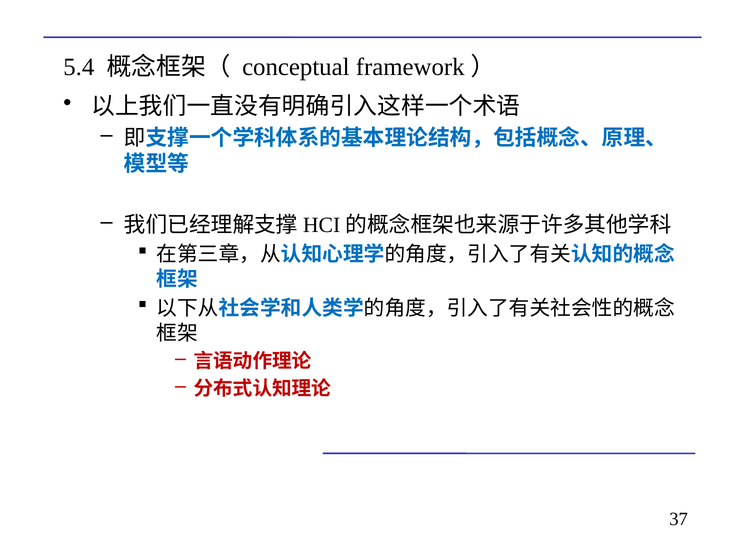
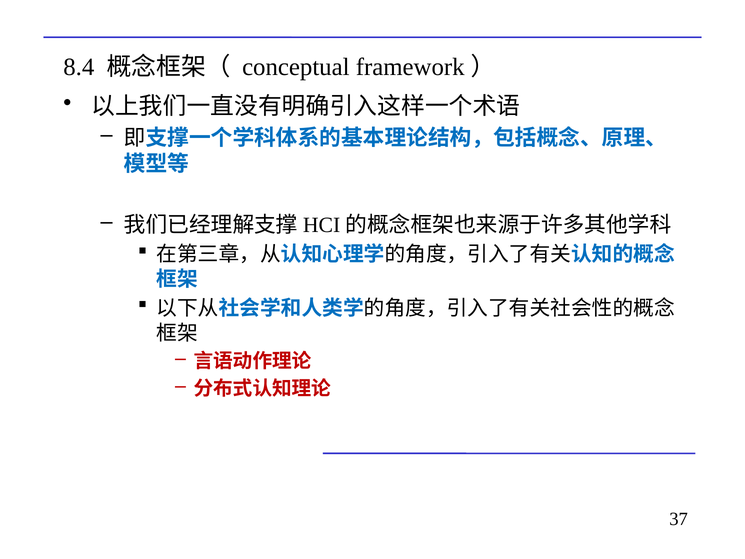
5.4: 5.4 -> 8.4 (79, 67)
